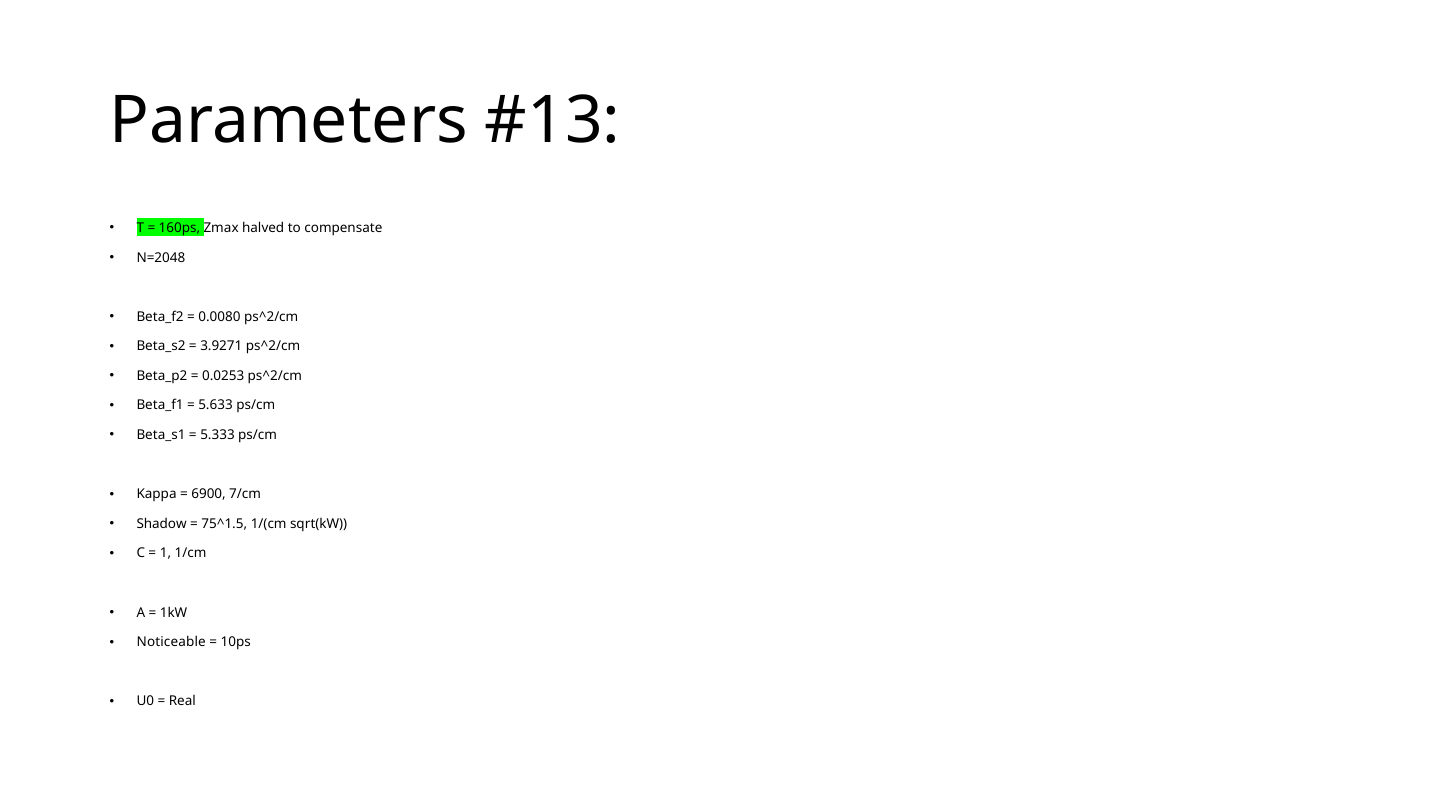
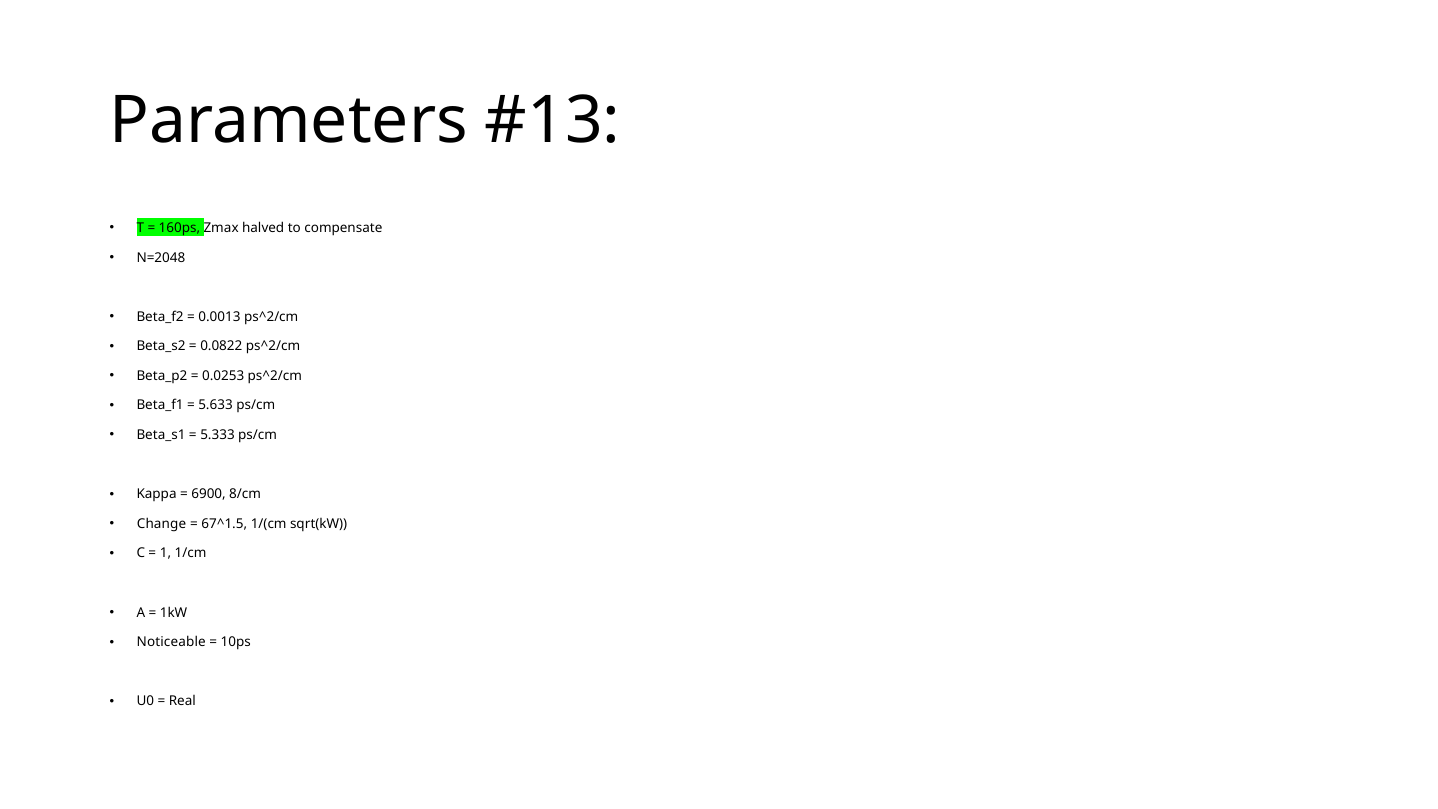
0.0080: 0.0080 -> 0.0013 (219, 317)
3.9271: 3.9271 -> 0.0822 (221, 346)
7/cm: 7/cm -> 8/cm (245, 494)
Shadow: Shadow -> Change (162, 524)
75^1.5: 75^1.5 -> 67^1.5 (224, 524)
